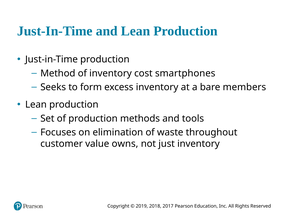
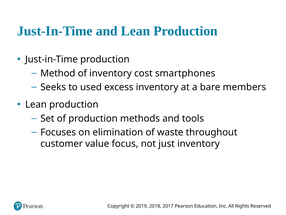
form: form -> used (91, 87)
owns: owns -> focus (125, 143)
